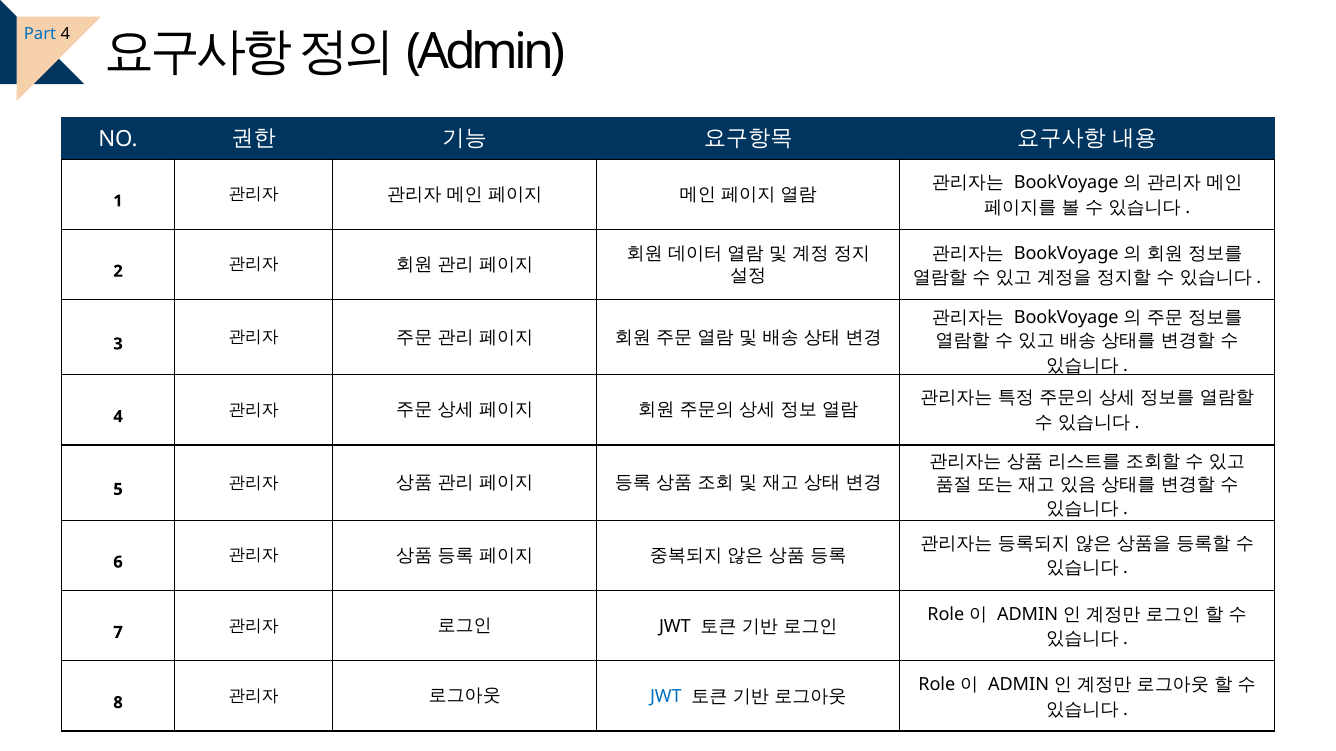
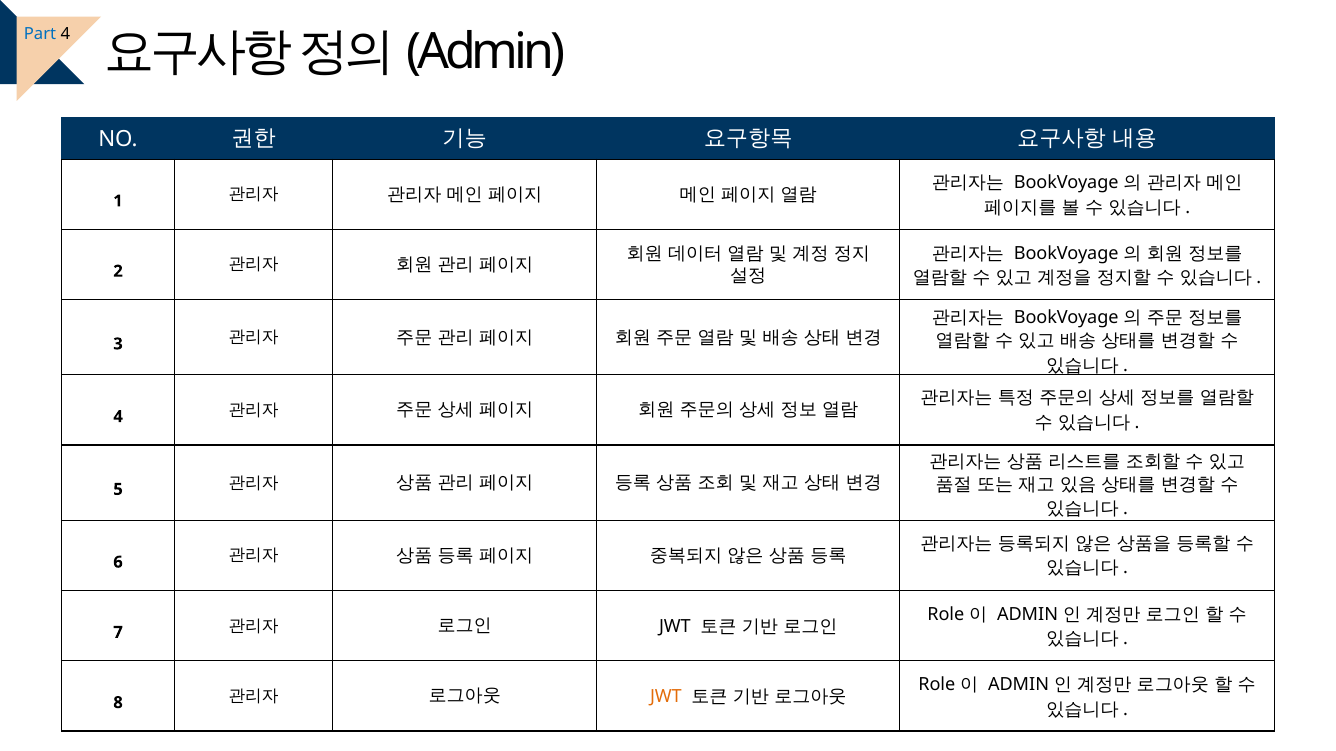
JWT colour: blue -> orange (666, 697)
